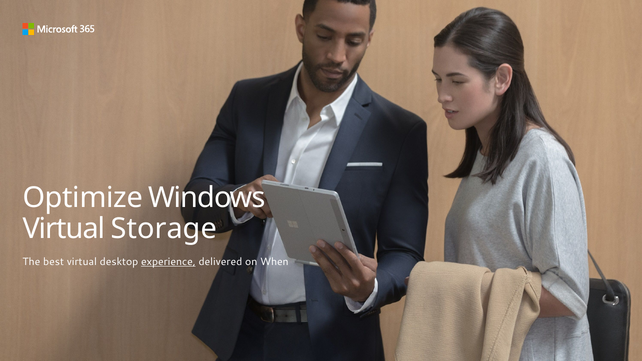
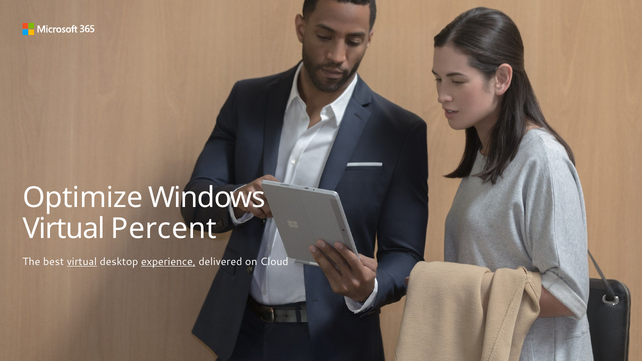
Storage: Storage -> Percent (164, 229)
virtual underline: none -> present (82, 262)
When: When -> Cloud (274, 262)
